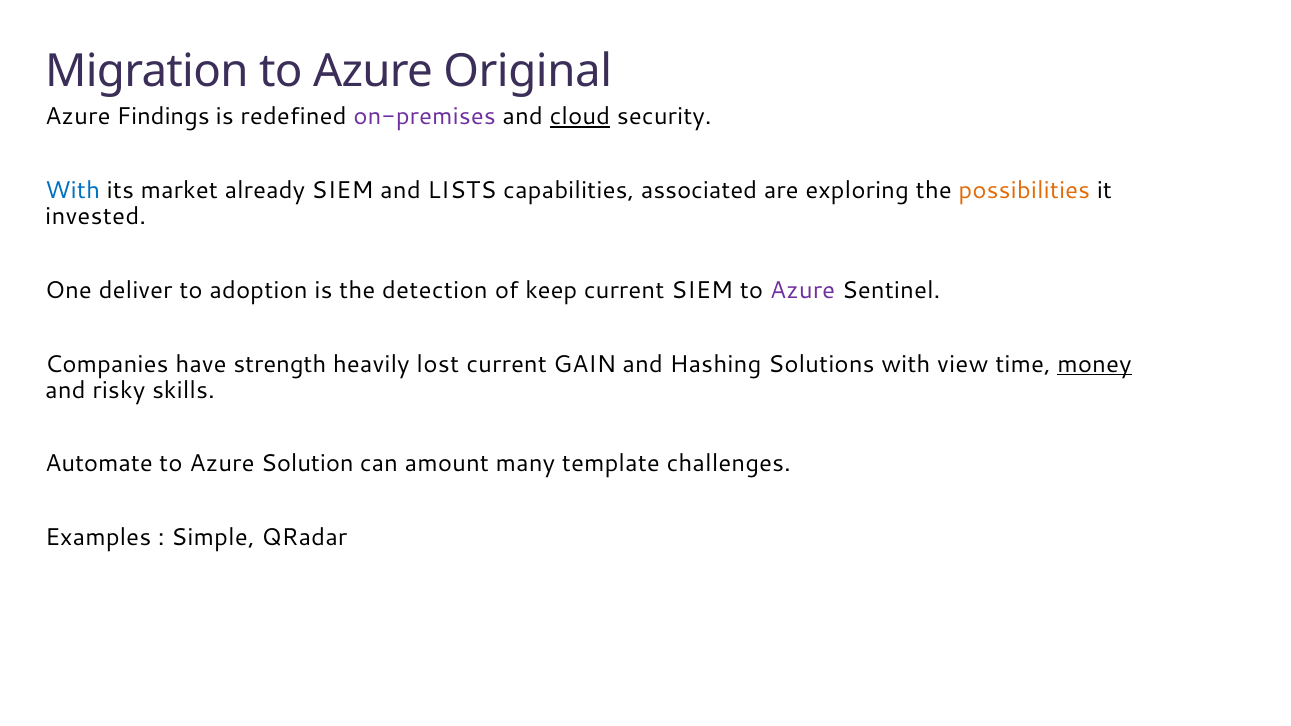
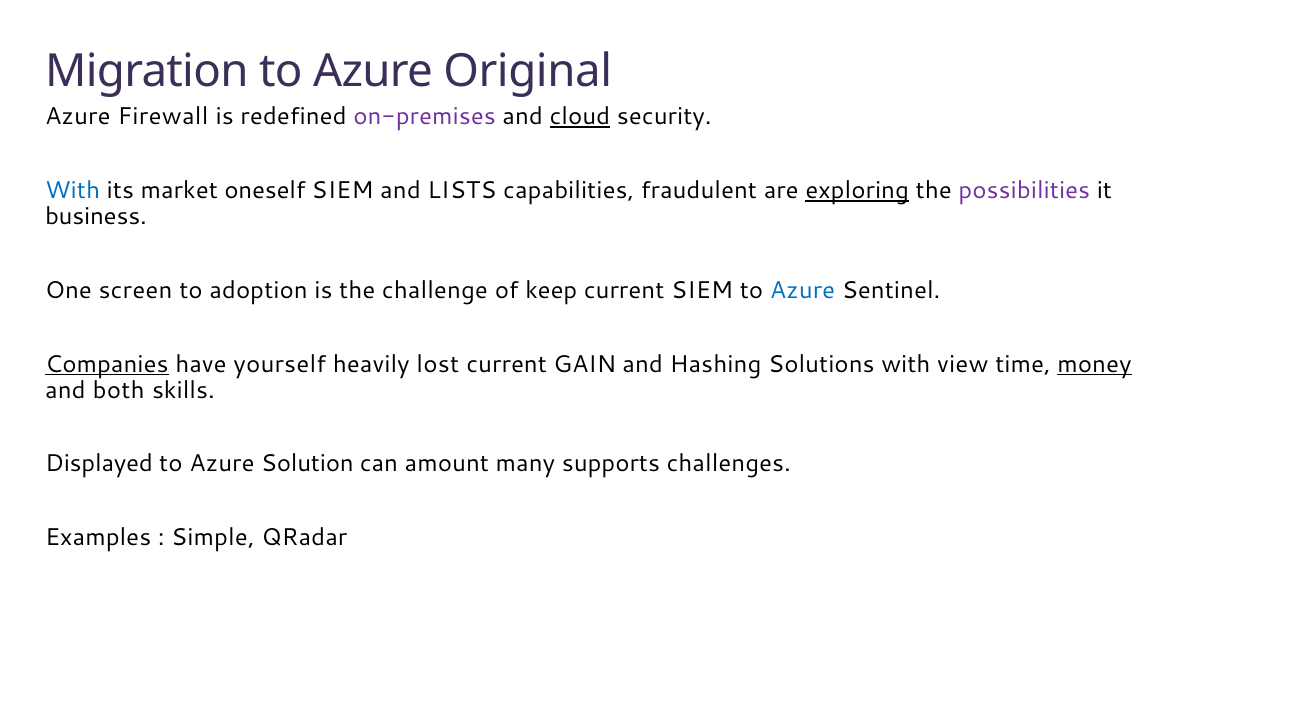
Findings: Findings -> Firewall (163, 117)
already: already -> oneself (265, 191)
associated: associated -> fraudulent (699, 191)
exploring underline: none -> present (857, 191)
possibilities colour: orange -> purple (1024, 191)
invested: invested -> business (96, 217)
deliver: deliver -> screen (136, 290)
detection: detection -> challenge (435, 290)
Azure colour: purple -> blue (803, 290)
Companies underline: none -> present (107, 364)
strength: strength -> yourself (280, 364)
risky: risky -> both (119, 390)
Automate: Automate -> Displayed (99, 464)
template: template -> supports (611, 464)
